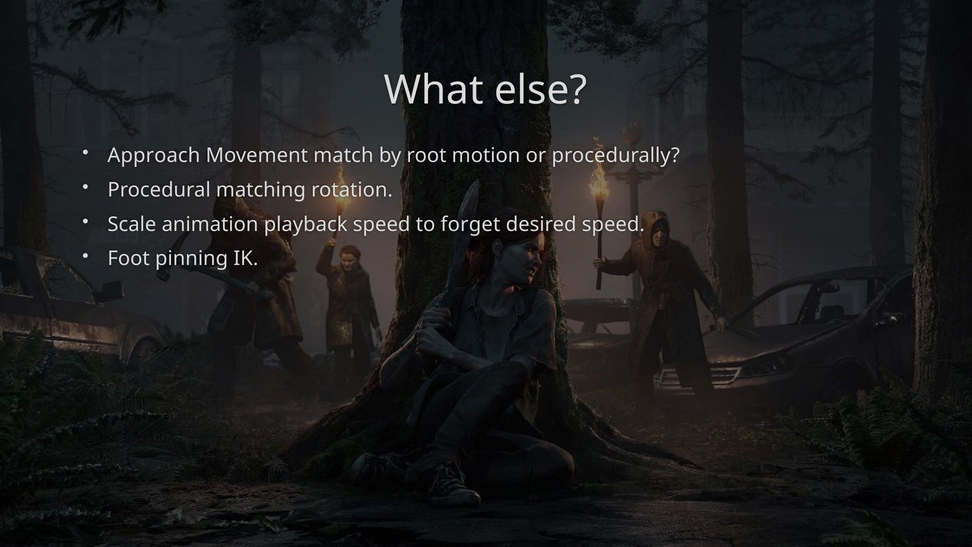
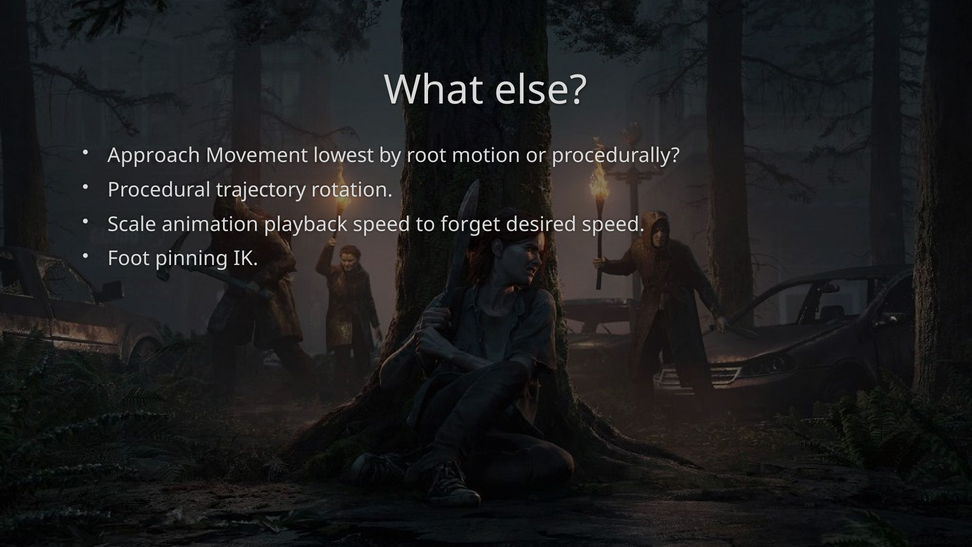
match: match -> lowest (344, 155)
matching: matching -> trajectory (261, 190)
